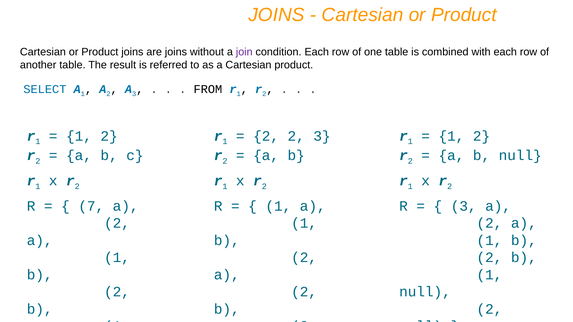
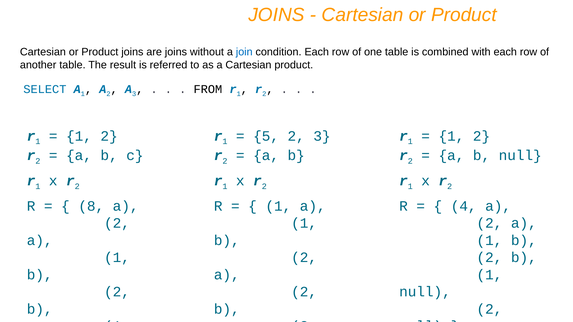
join colour: purple -> blue (244, 52)
2: 2 -> 5 (266, 136)
7: 7 -> 8 (91, 206)
3: 3 -> 4 (464, 206)
